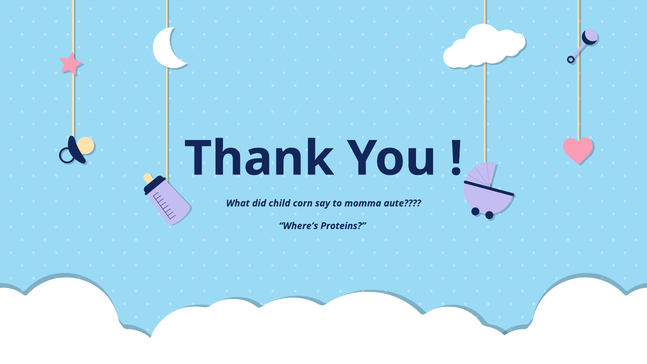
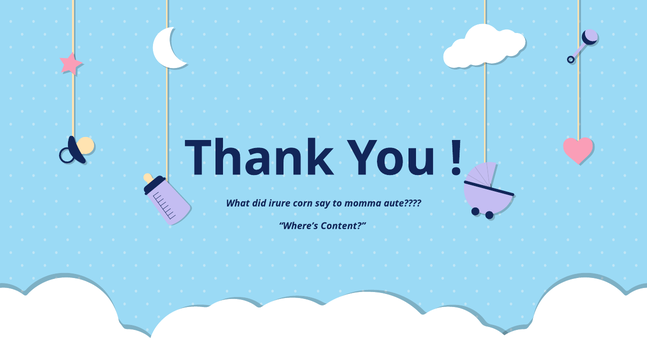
child: child -> irure (280, 203)
Proteins: Proteins -> Content (343, 226)
